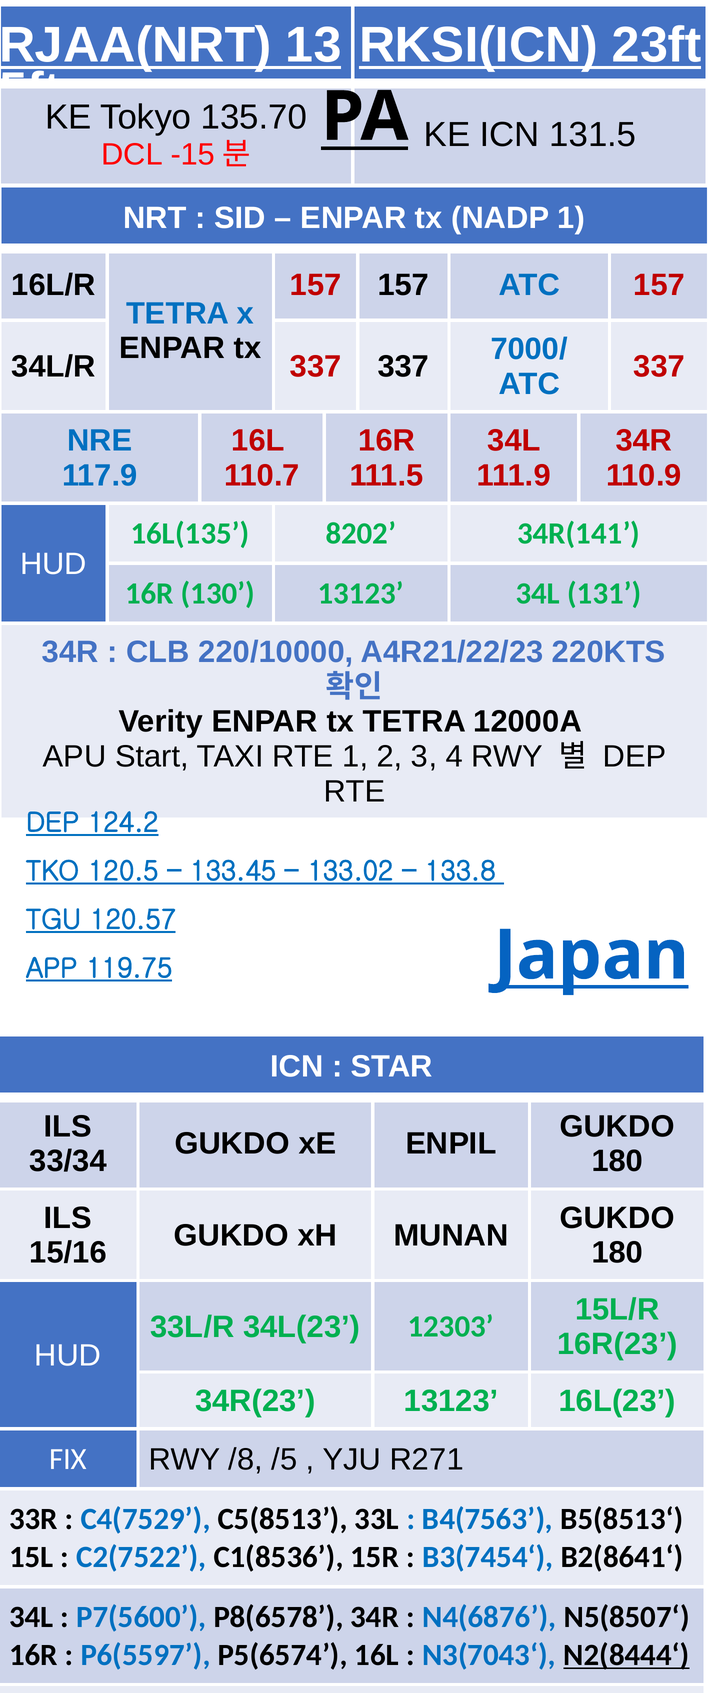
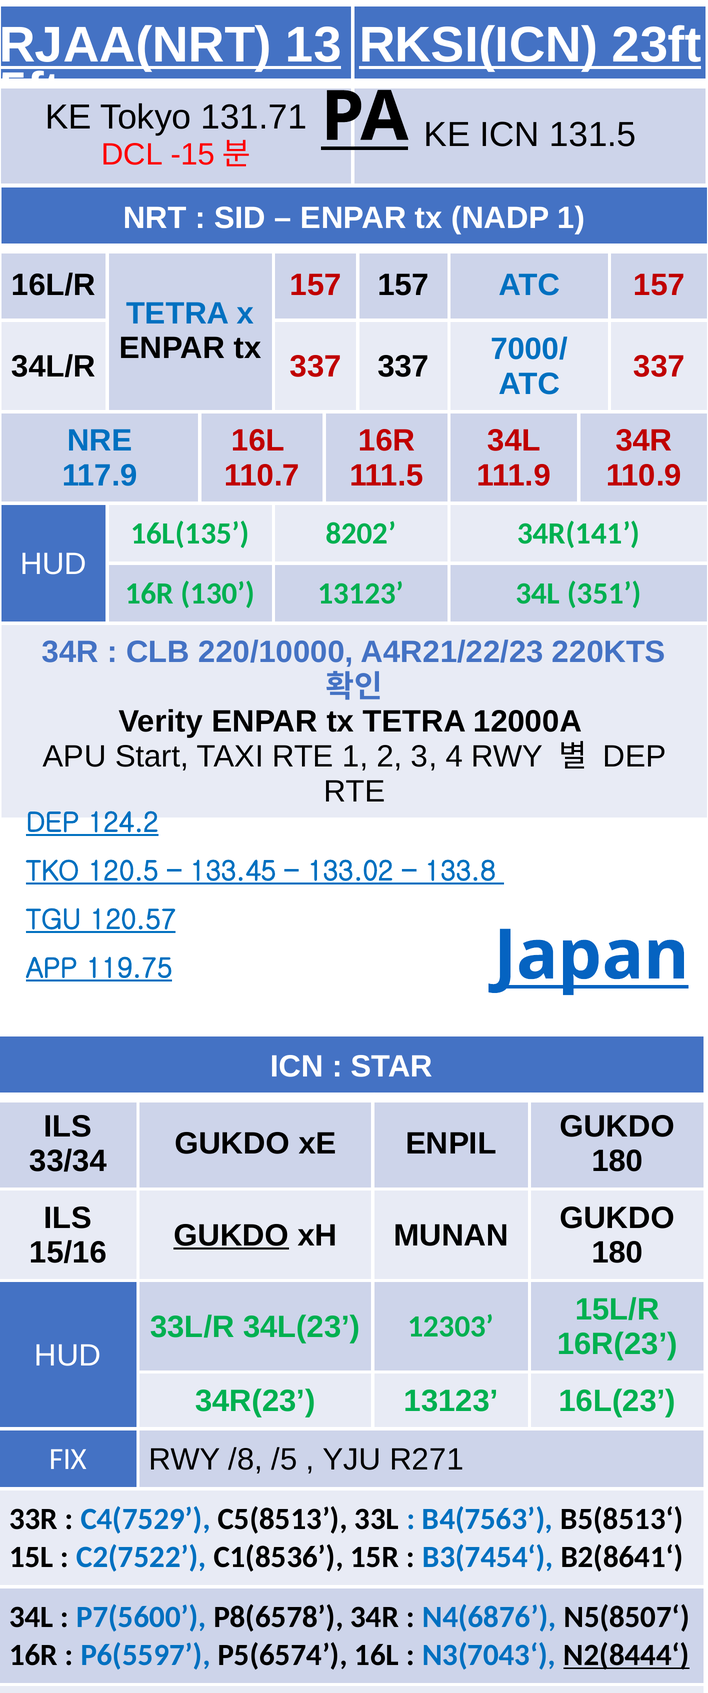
135.70: 135.70 -> 131.71 (254, 118)
131: 131 -> 351 (604, 594)
GUKDO underline: none -> present (231, 1236)
